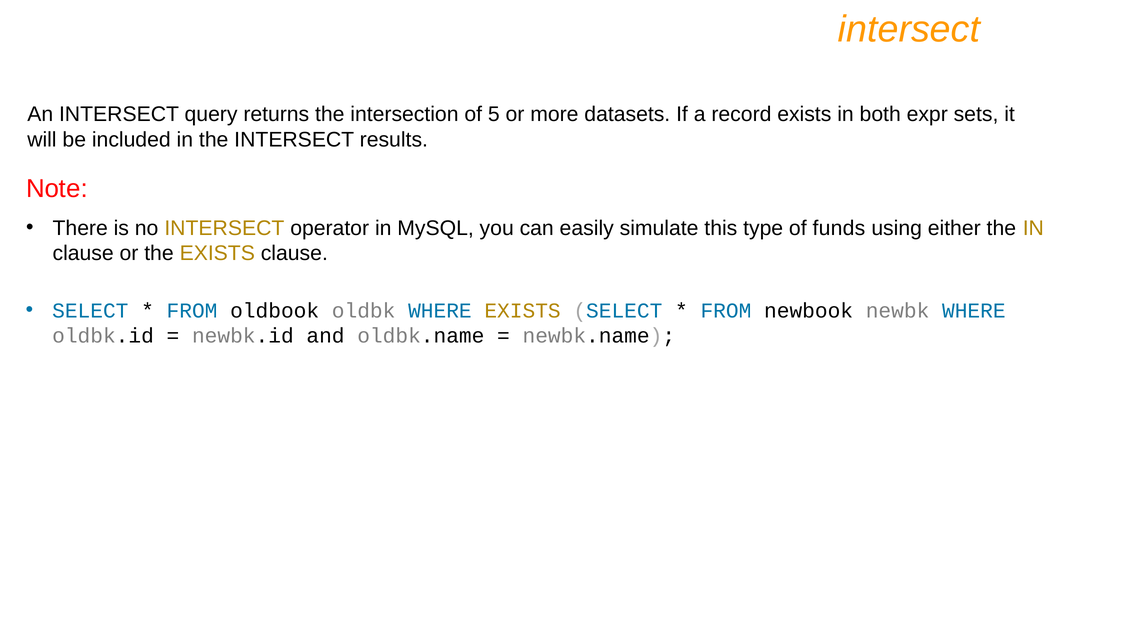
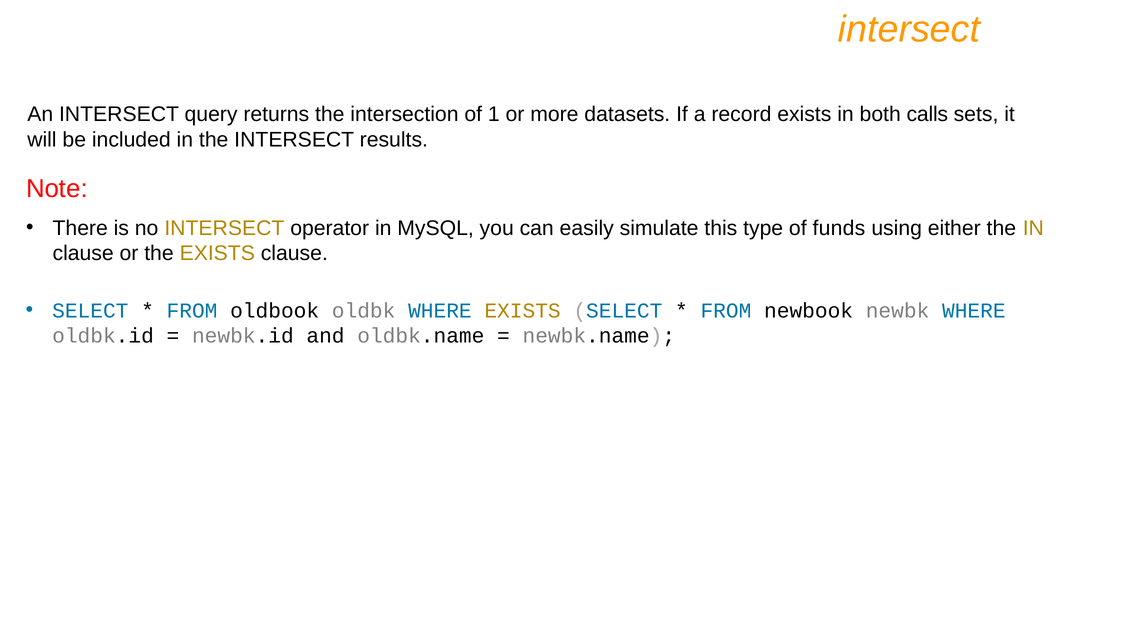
5: 5 -> 1 (494, 114)
expr: expr -> calls (927, 114)
